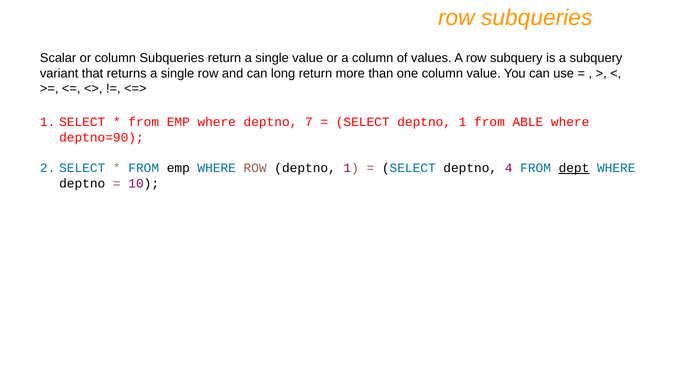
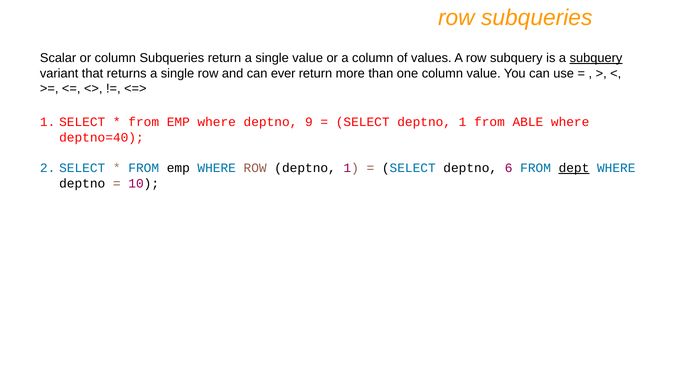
subquery underline: none -> present (596, 58)
long: long -> ever (283, 73)
7: 7 -> 9 (309, 122)
deptno=90: deptno=90 -> deptno=40 (101, 137)
4: 4 -> 6 (509, 168)
